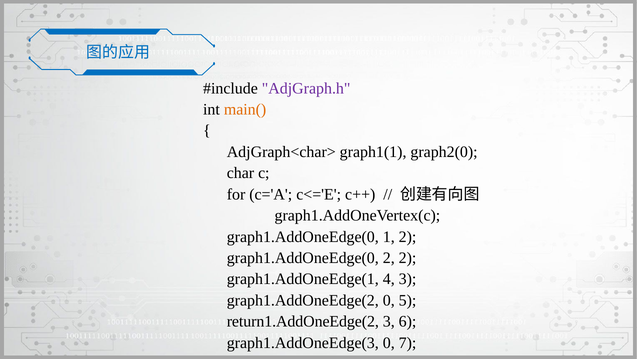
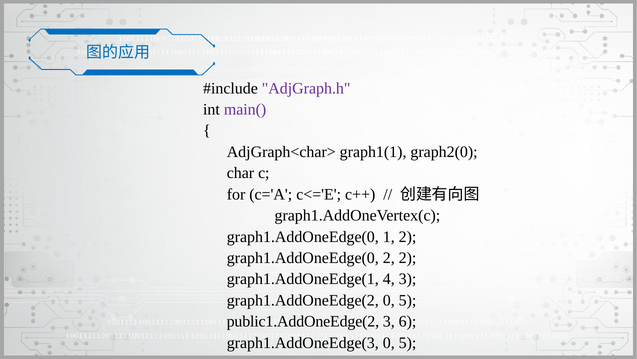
main( colour: orange -> purple (245, 109)
return1.AddOneEdge(2: return1.AddOneEdge(2 -> public1.AddOneEdge(2 (303, 321)
graph1.AddOneEdge(3 0 7: 7 -> 5 (408, 342)
